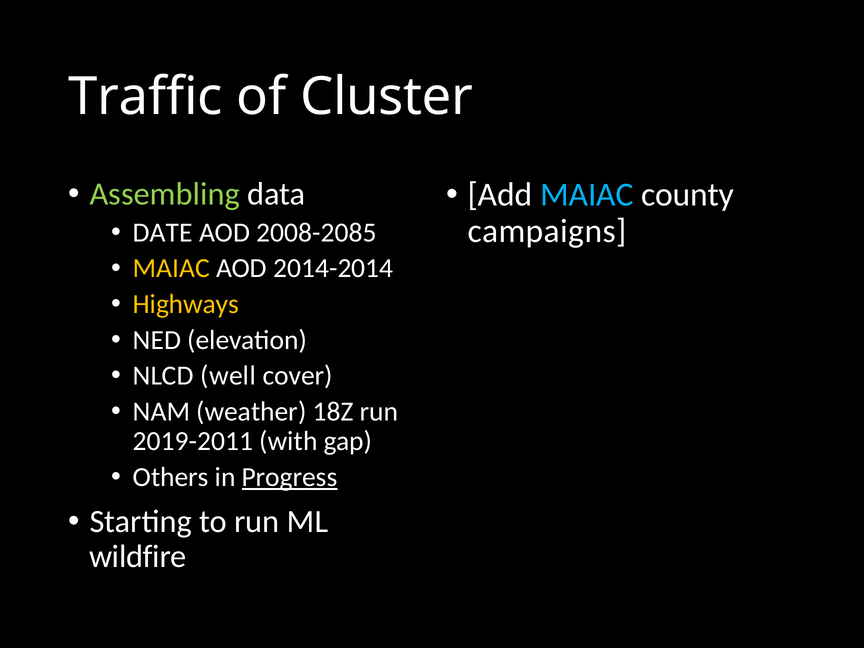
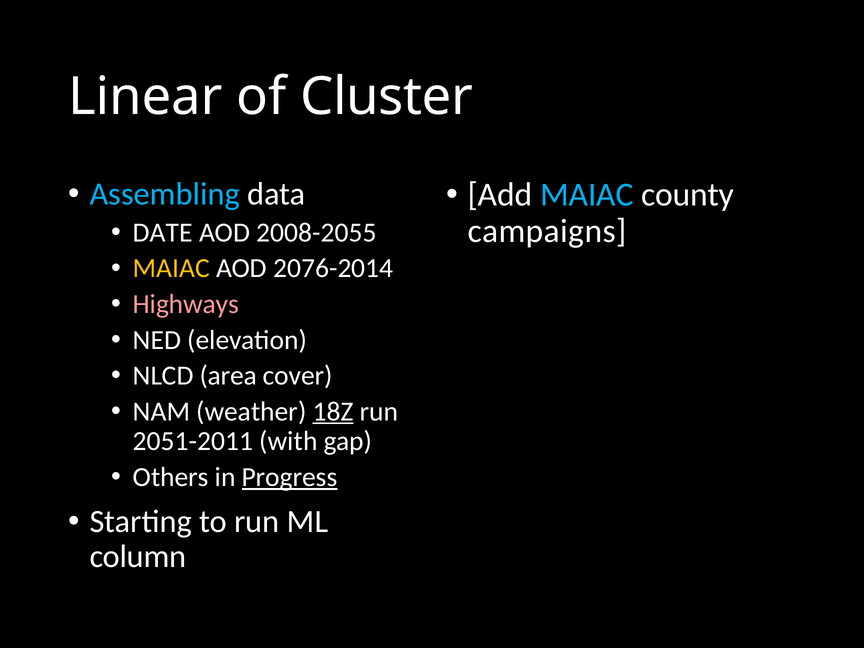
Traffic: Traffic -> Linear (145, 97)
Assembling colour: light green -> light blue (165, 194)
2008-2085: 2008-2085 -> 2008-2055 (317, 233)
2014-2014: 2014-2014 -> 2076-2014 (333, 268)
Highways colour: yellow -> pink (186, 304)
well: well -> area (228, 376)
18Z underline: none -> present (333, 412)
2019-2011: 2019-2011 -> 2051-2011 (193, 441)
wildfire: wildfire -> column (138, 557)
